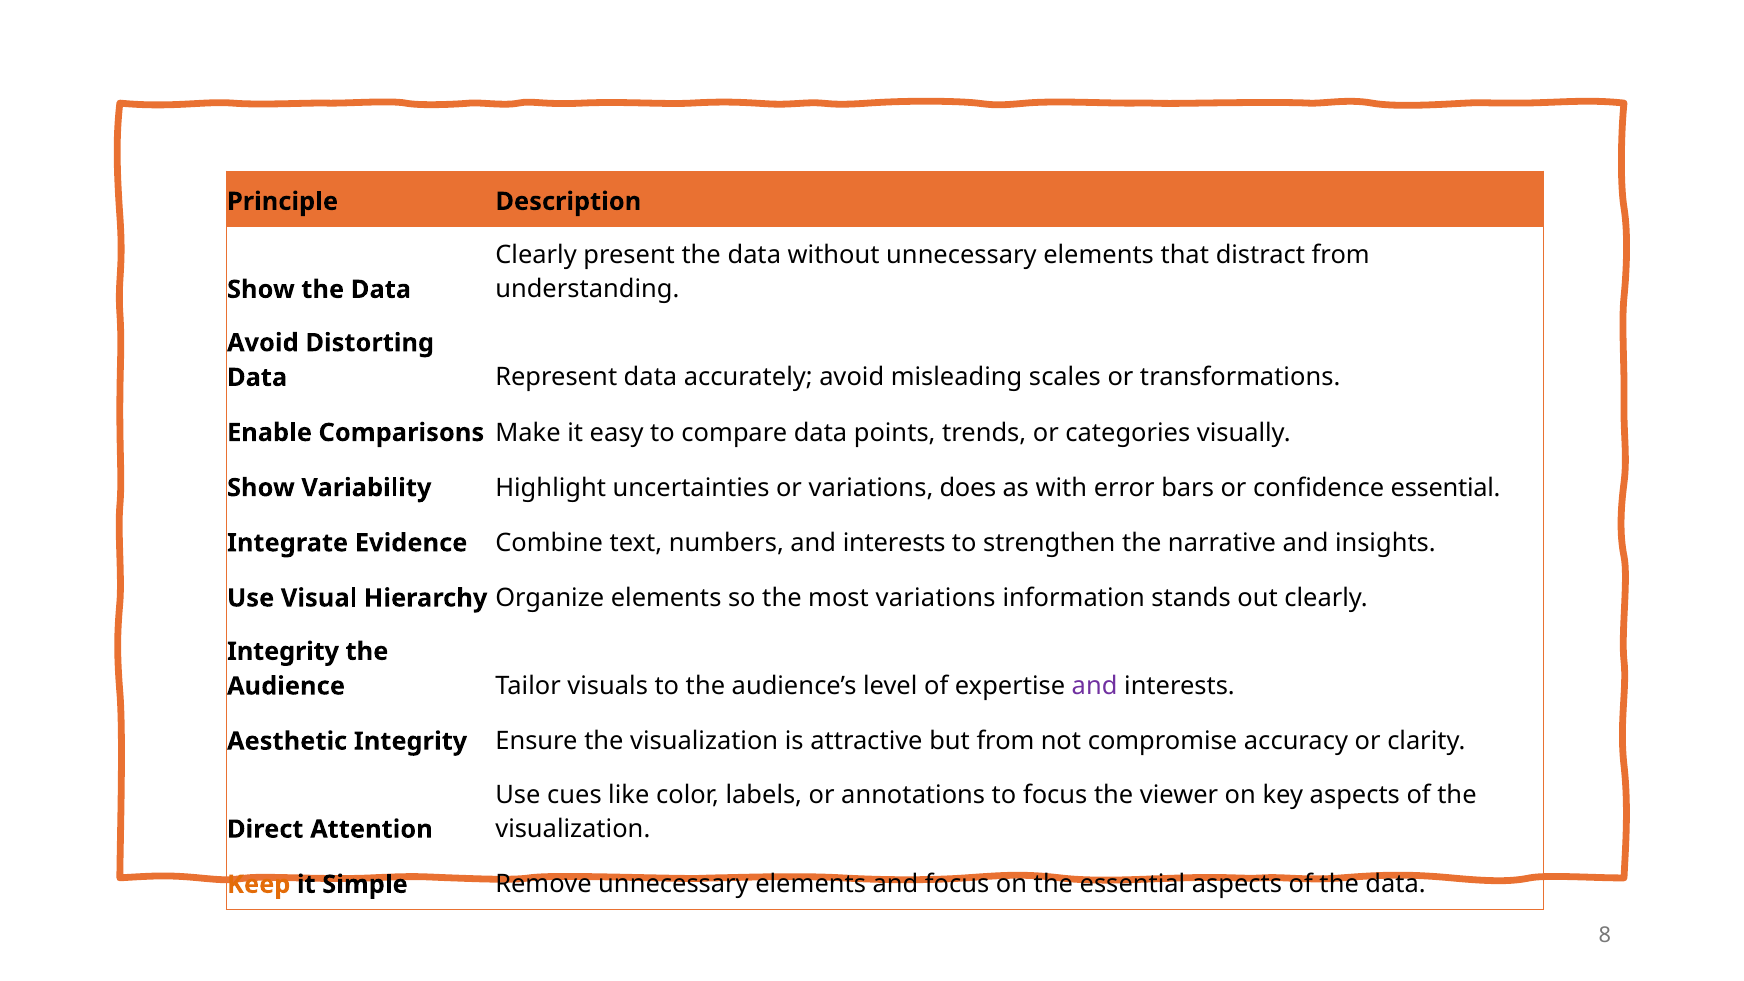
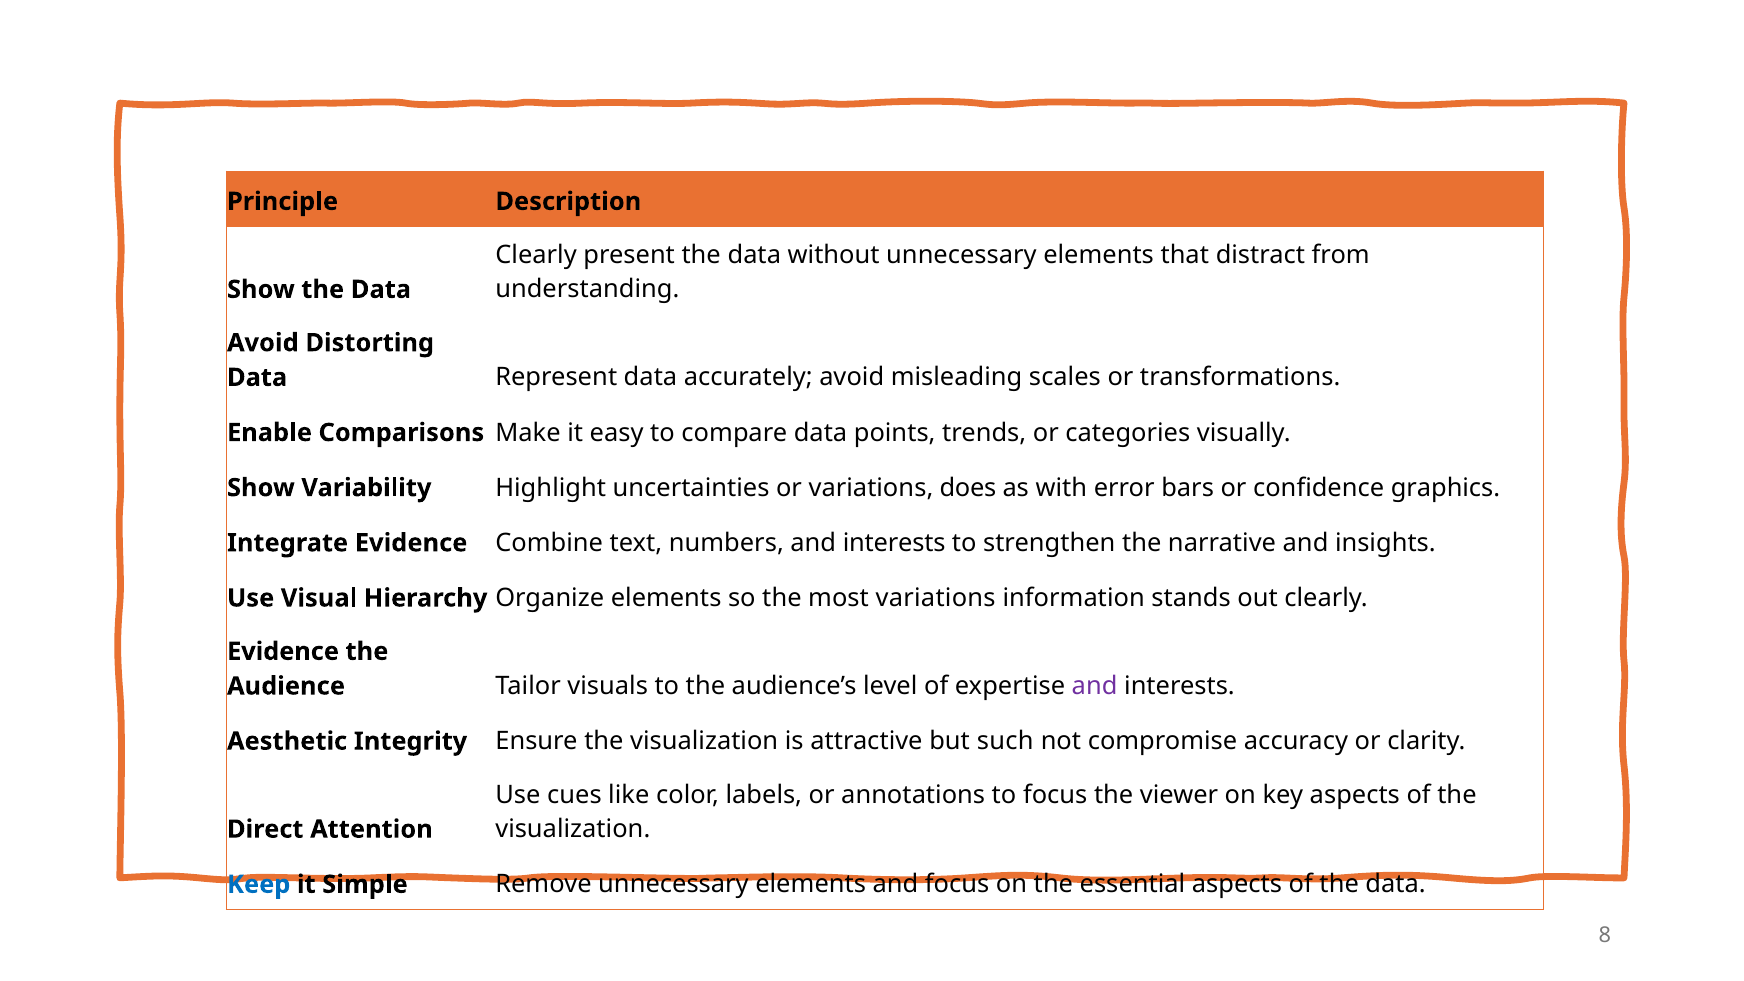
confidence essential: essential -> graphics (1445, 488)
Integrity: Integrity -> Evidence (283, 651)
but from: from -> such (1005, 741)
Keep colour: orange -> blue (259, 884)
